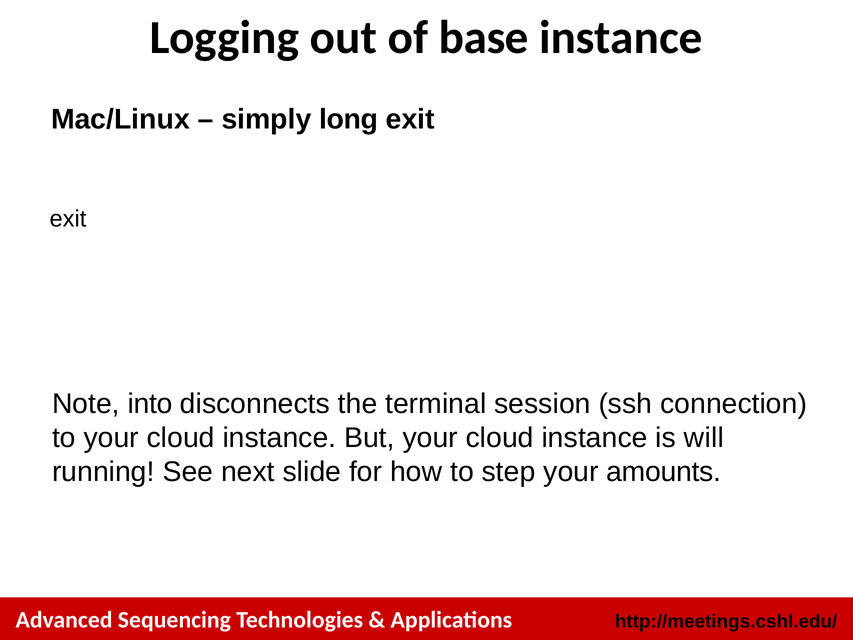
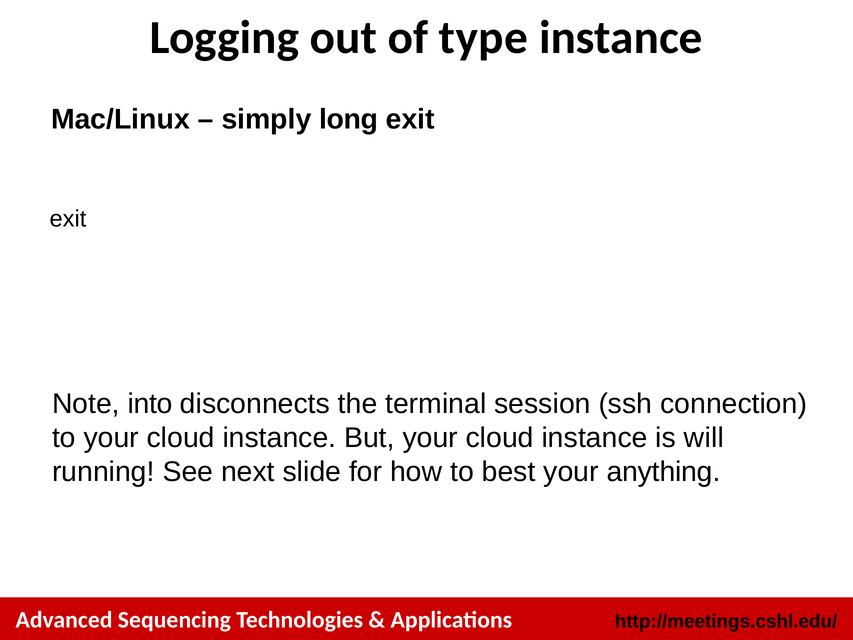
base: base -> type (483, 38)
step: step -> best (509, 472)
amounts: amounts -> anything (664, 472)
